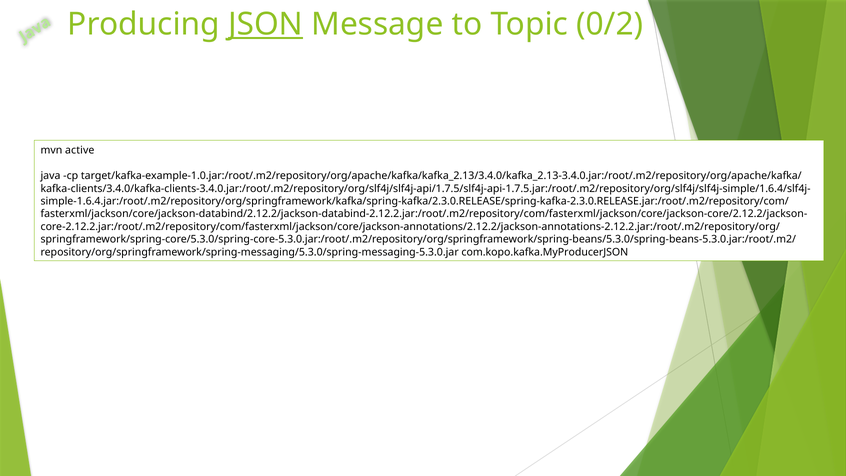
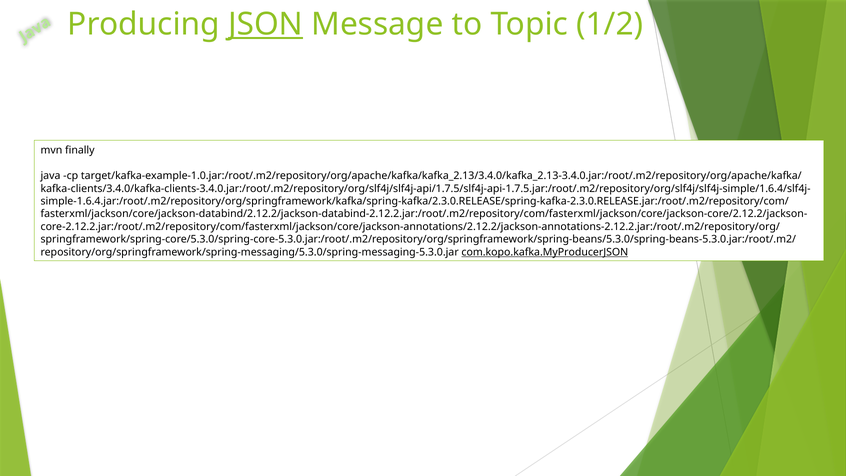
0/2: 0/2 -> 1/2 (610, 24)
active: active -> finally (80, 150)
com.kopo.kafka.MyProducerJSON underline: none -> present (545, 252)
